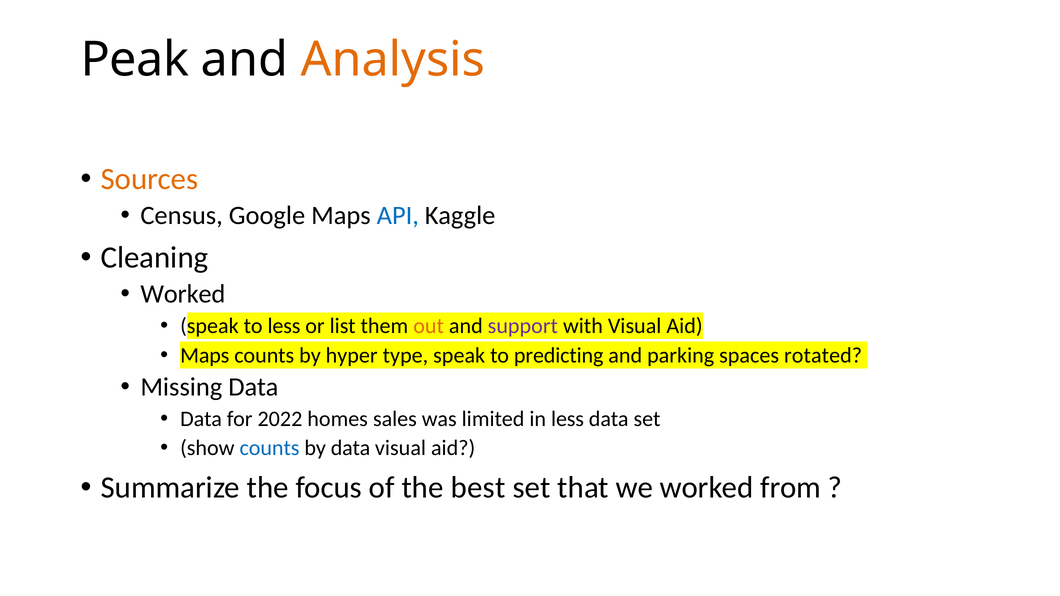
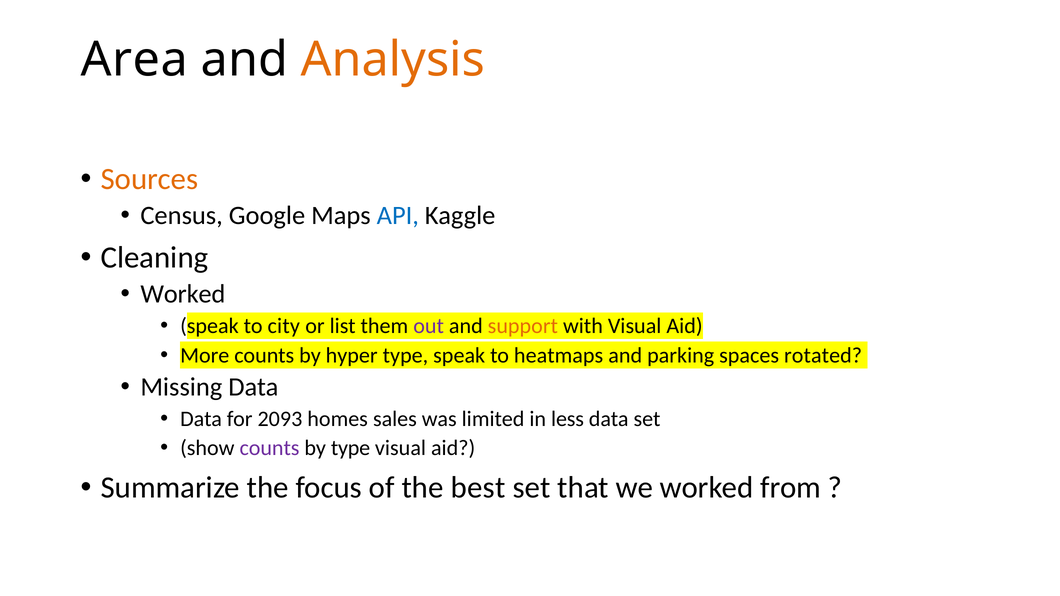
Peak: Peak -> Area (134, 60)
to less: less -> city (284, 326)
out colour: orange -> purple (429, 326)
support colour: purple -> orange (523, 326)
Maps: Maps -> More (205, 355)
predicting: predicting -> heatmaps (559, 355)
2022: 2022 -> 2093 (280, 419)
counts colour: blue -> purple (269, 448)
by data: data -> type (351, 448)
